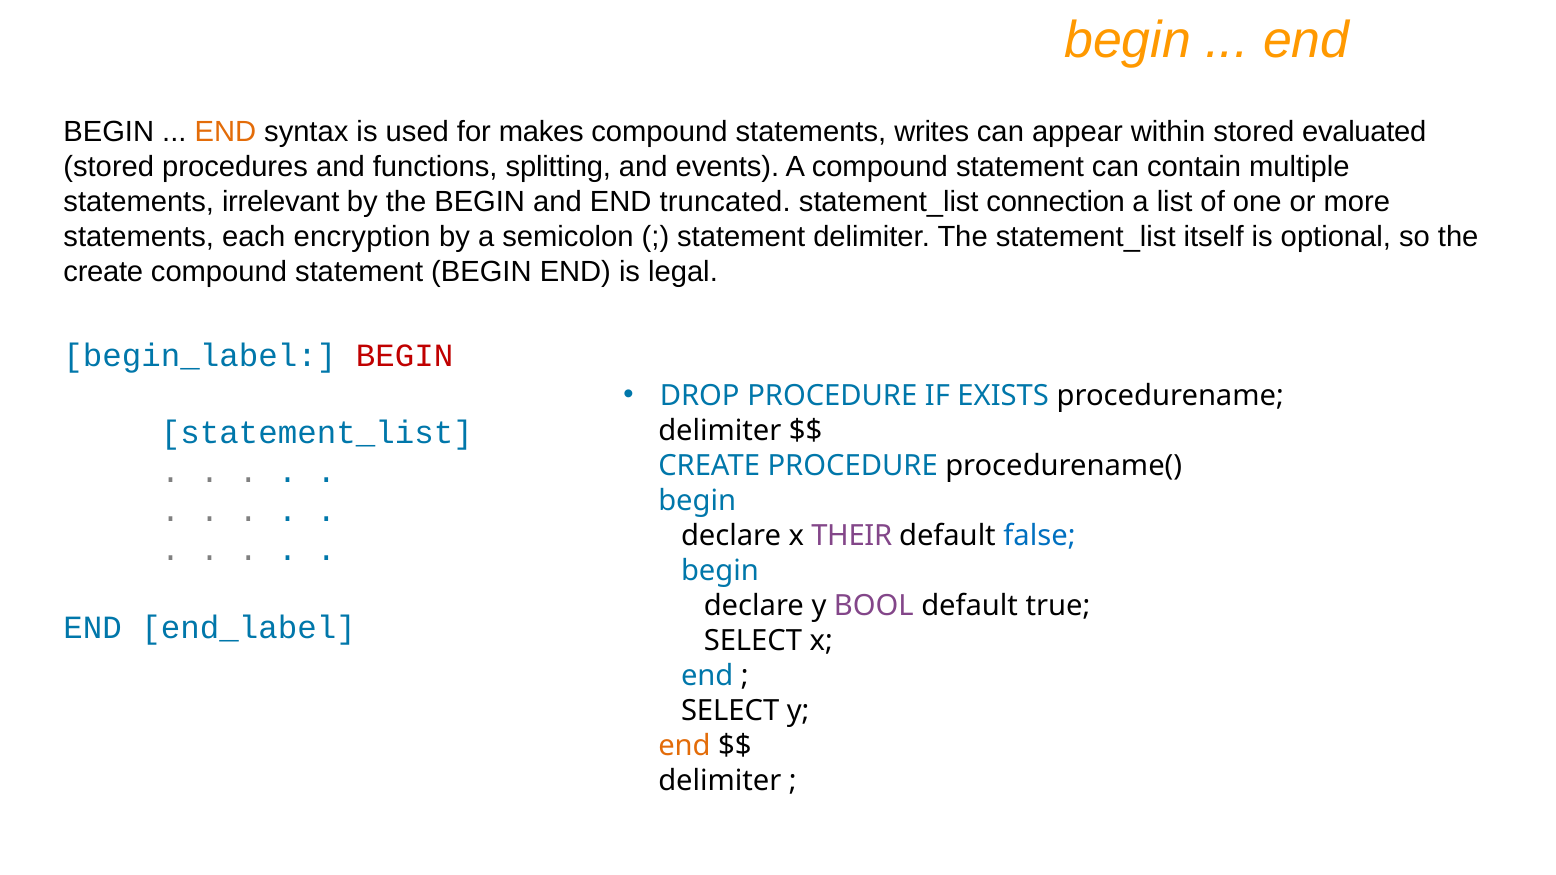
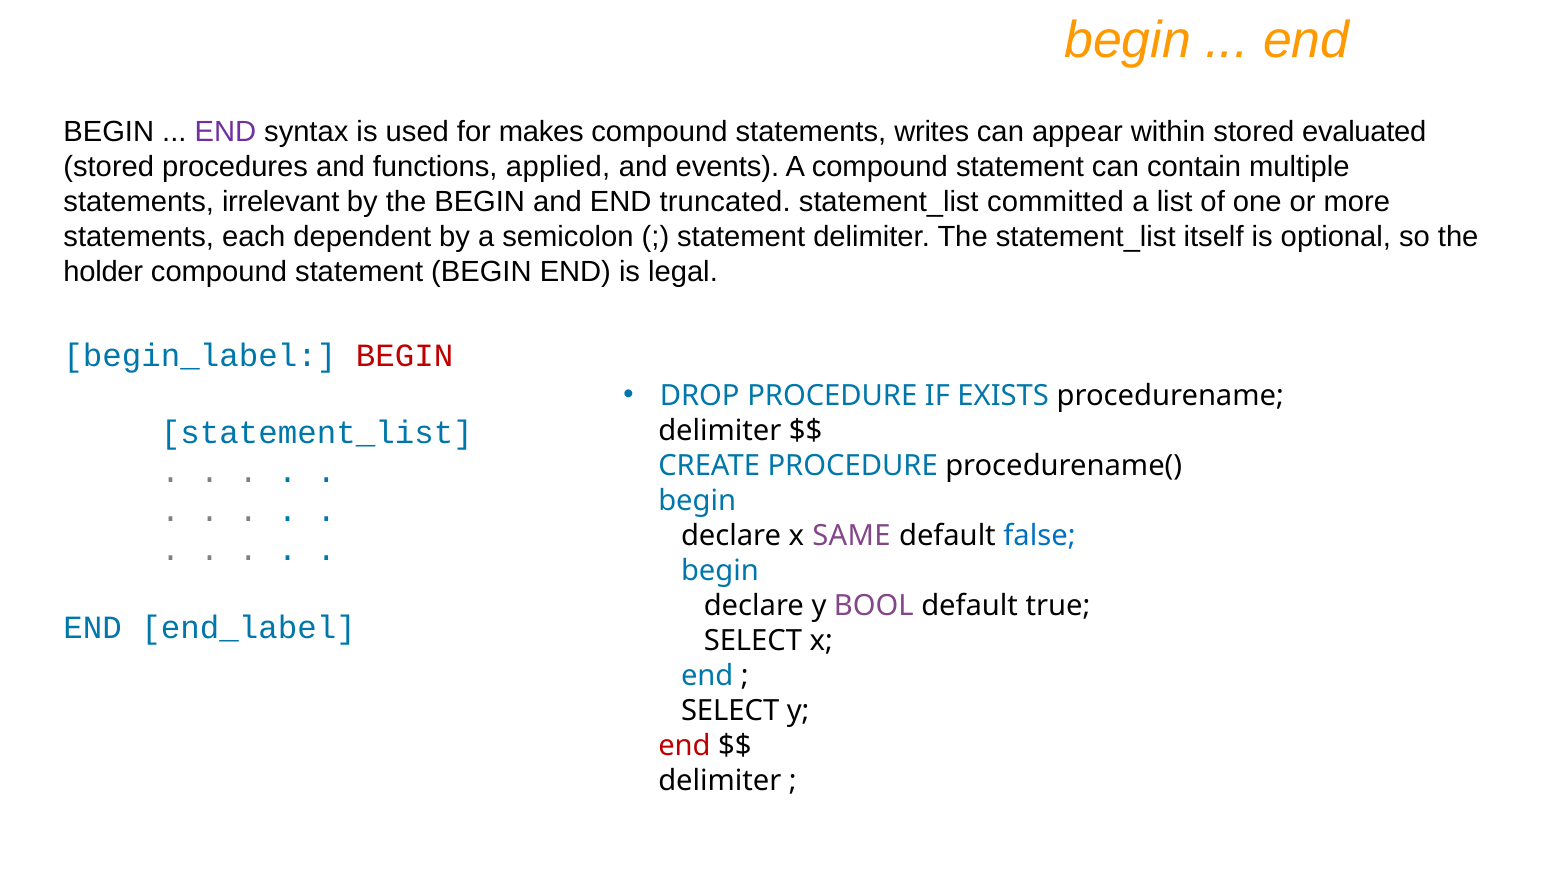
END colour: orange -> purple (225, 132)
splitting: splitting -> applied (558, 167)
connection: connection -> committed (1055, 202)
encryption: encryption -> dependent (362, 237)
create: create -> holder (103, 272)
THEIR: THEIR -> SAME (851, 536)
end colour: orange -> red (684, 746)
